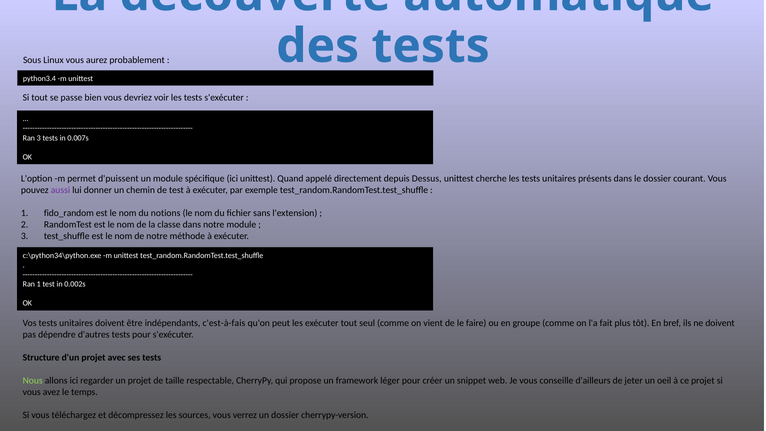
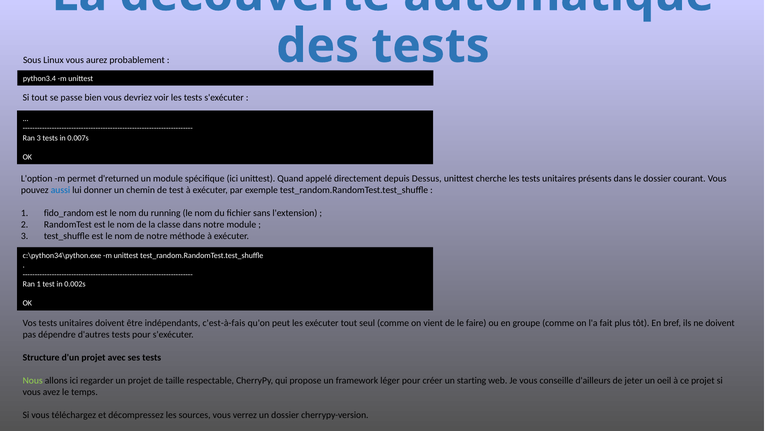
d'puissent: d'puissent -> d'returned (118, 179)
aussi colour: purple -> blue (60, 190)
notions: notions -> running (166, 213)
snippet: snippet -> starting (472, 380)
